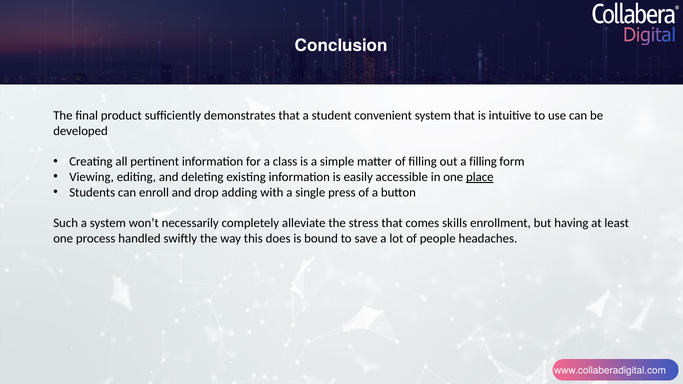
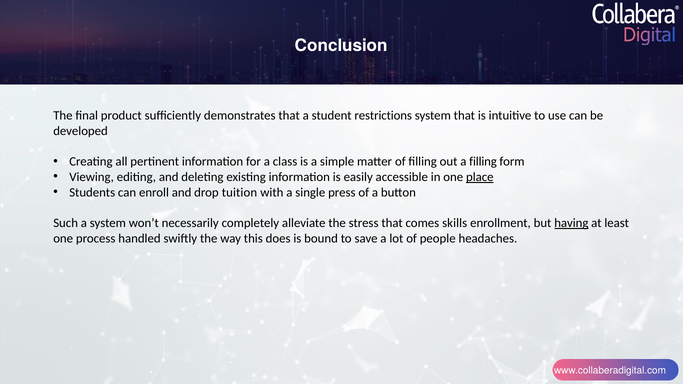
convenient: convenient -> restrictions (383, 116)
adding: adding -> tuition (239, 192)
having underline: none -> present (571, 223)
